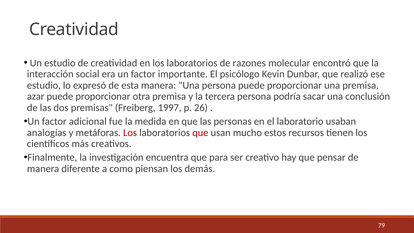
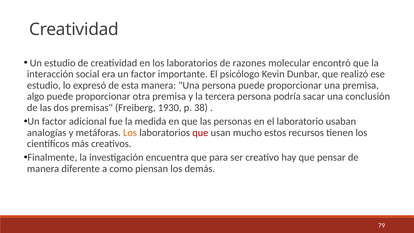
azar: azar -> algo (36, 96)
1997: 1997 -> 1930 (170, 108)
26: 26 -> 38 (201, 108)
Los colour: red -> orange (130, 133)
